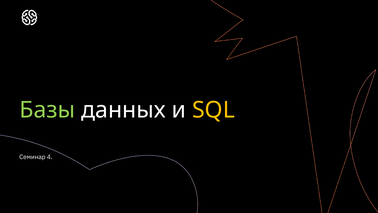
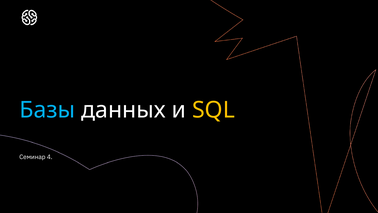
Базы colour: light green -> light blue (47, 110)
